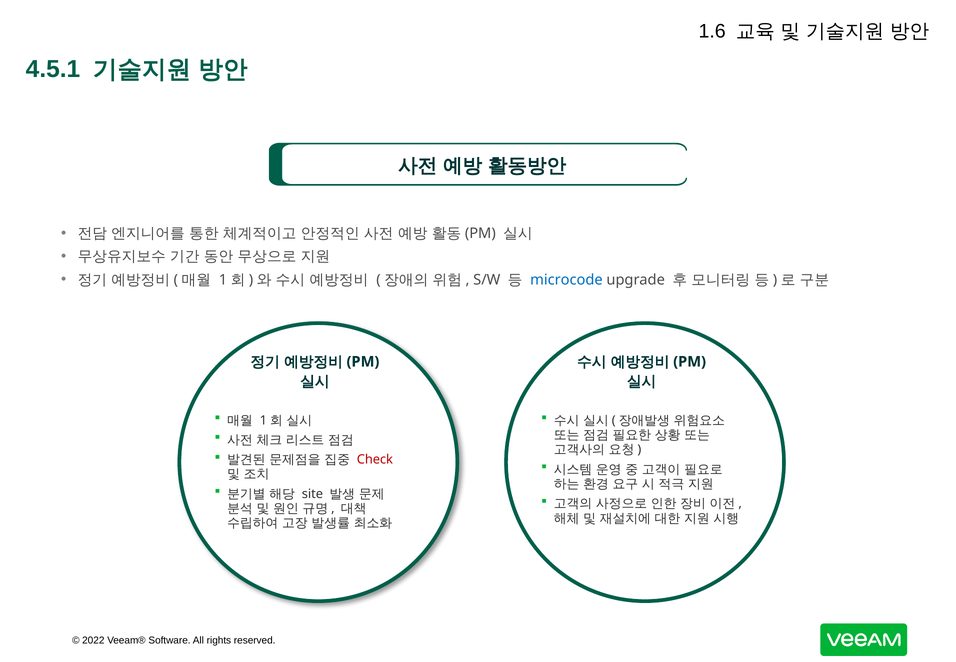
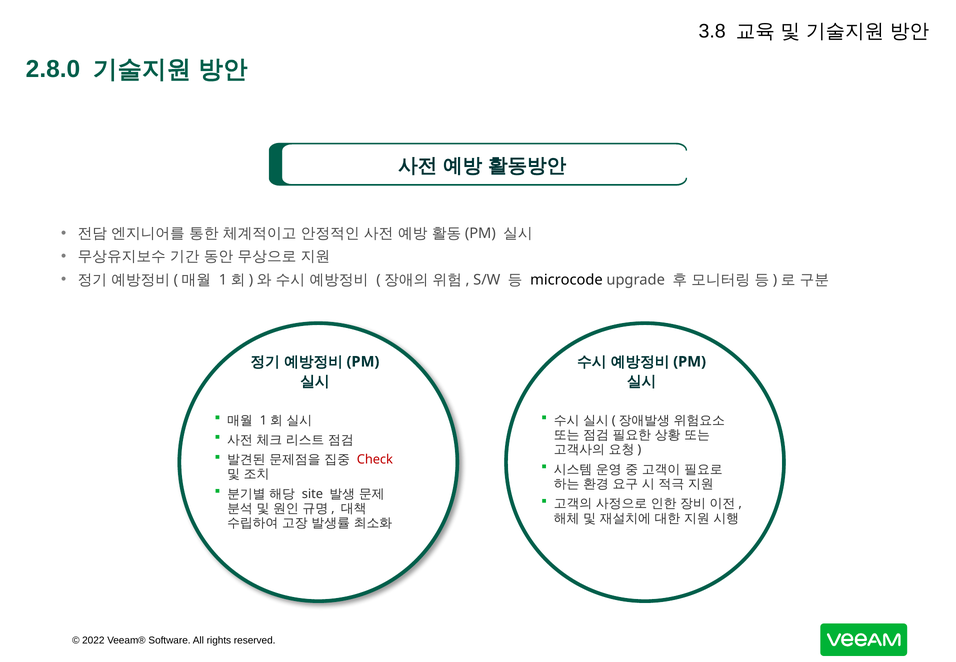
1.6: 1.6 -> 3.8 (712, 31)
4.5.1: 4.5.1 -> 2.8.0 (53, 69)
microcode colour: blue -> black (566, 280)
